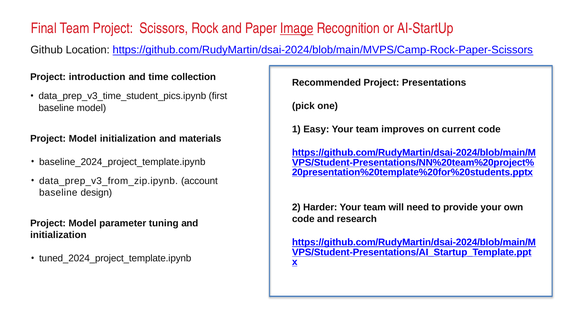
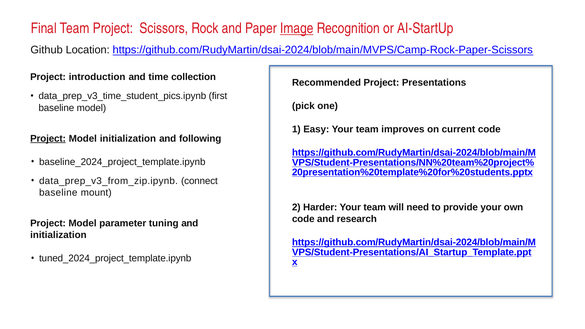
Project underline: none -> present (48, 139)
materials: materials -> following (200, 139)
account: account -> connect (199, 181)
design: design -> mount (96, 193)
